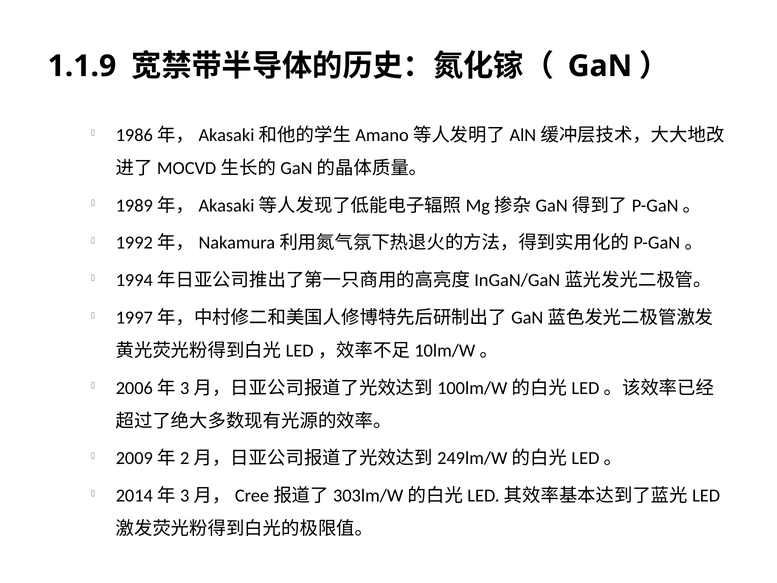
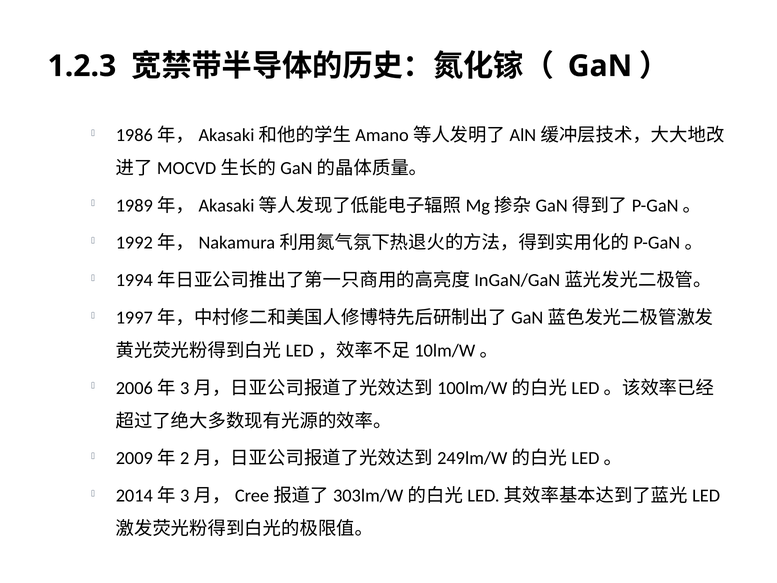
1.1.9: 1.1.9 -> 1.2.3 (82, 66)
